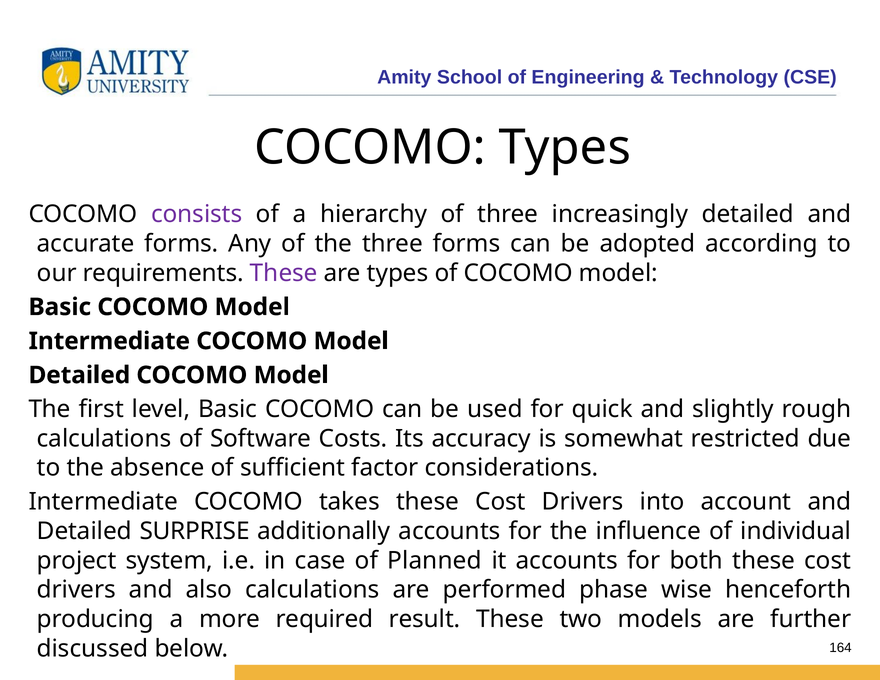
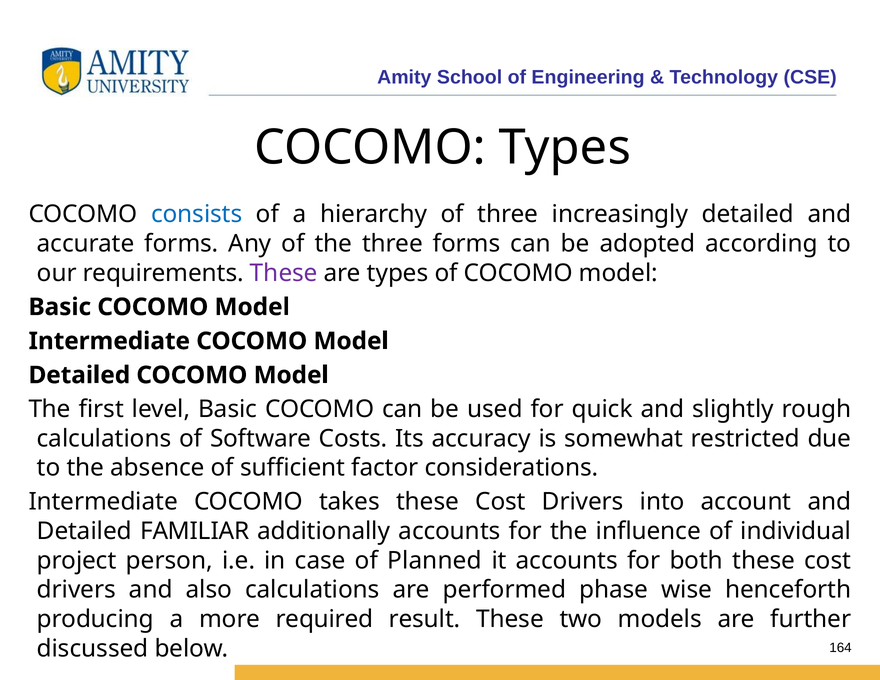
consists colour: purple -> blue (197, 214)
SURPRISE: SURPRISE -> FAMILIAR (195, 531)
system: system -> person (169, 561)
